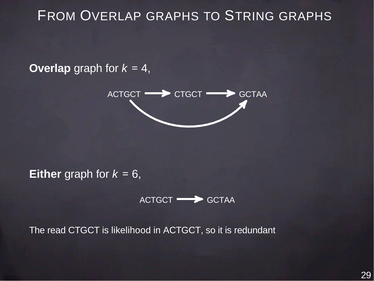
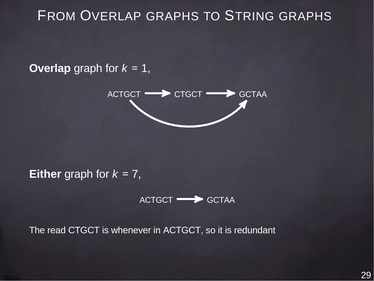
4: 4 -> 1 (146, 68)
6: 6 -> 7 (137, 174)
likelihood: likelihood -> whenever (131, 230)
